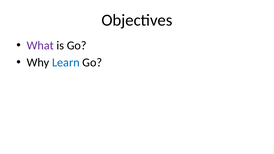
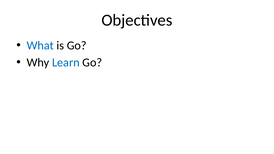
What colour: purple -> blue (40, 45)
